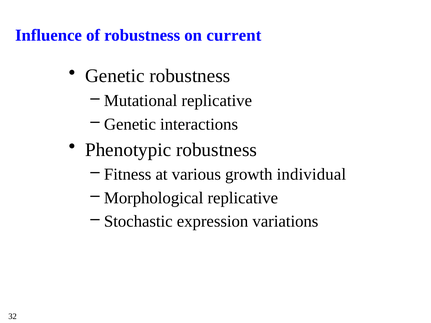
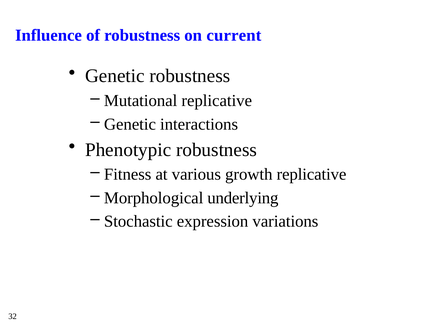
growth individual: individual -> replicative (312, 175)
Morphological replicative: replicative -> underlying (243, 198)
